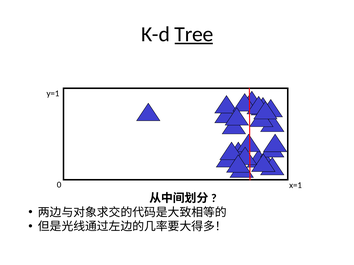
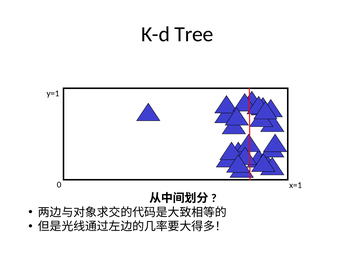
Tree underline: present -> none (194, 34)
